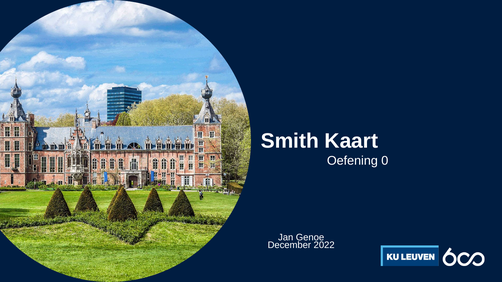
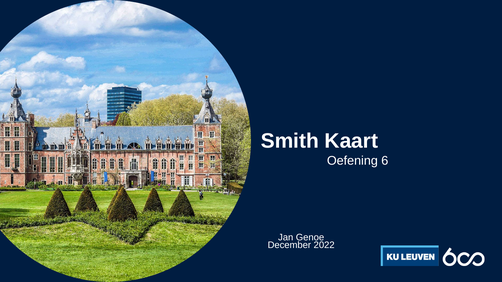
0: 0 -> 6 (385, 161)
